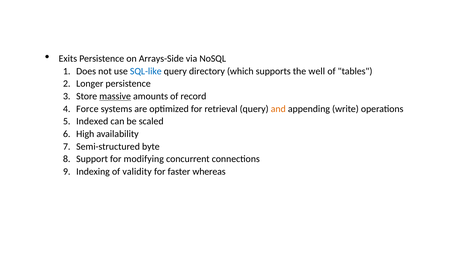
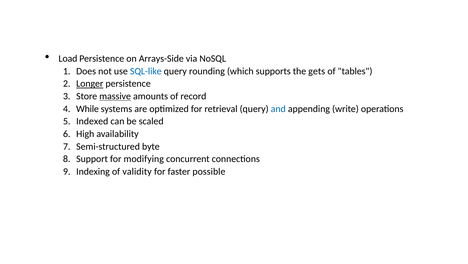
Exits: Exits -> Load (68, 58)
directory: directory -> rounding (207, 71)
well: well -> gets (317, 71)
Longer underline: none -> present (90, 83)
Force: Force -> While (87, 109)
and colour: orange -> blue (278, 109)
whereas: whereas -> possible (209, 171)
